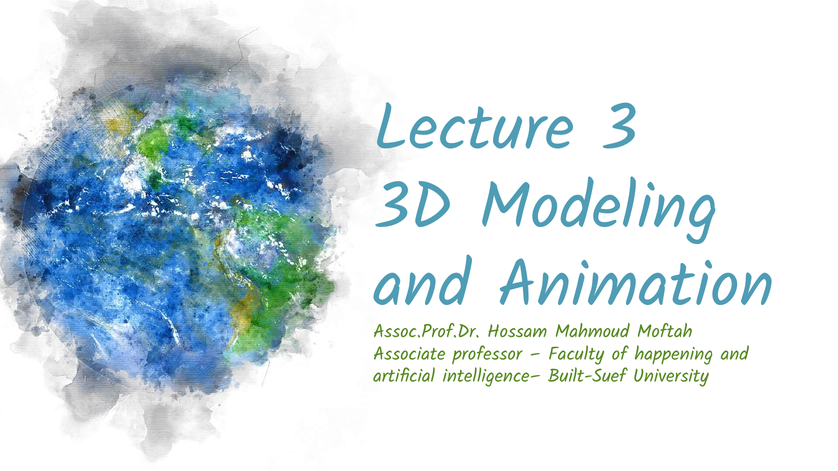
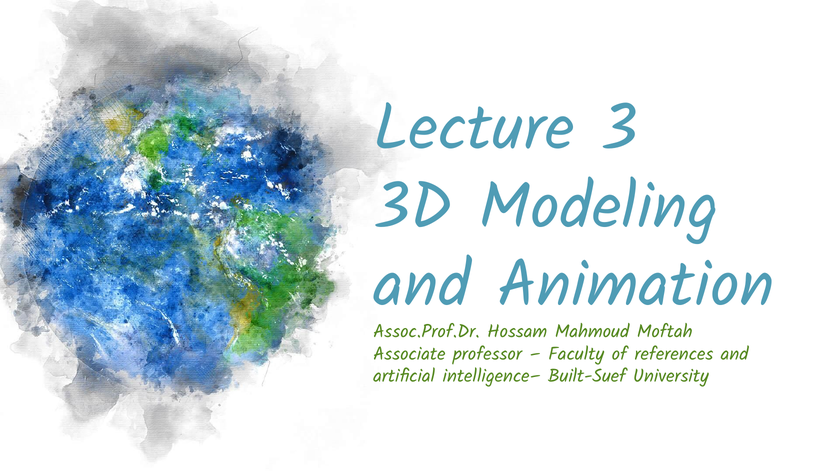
happening: happening -> references (674, 354)
